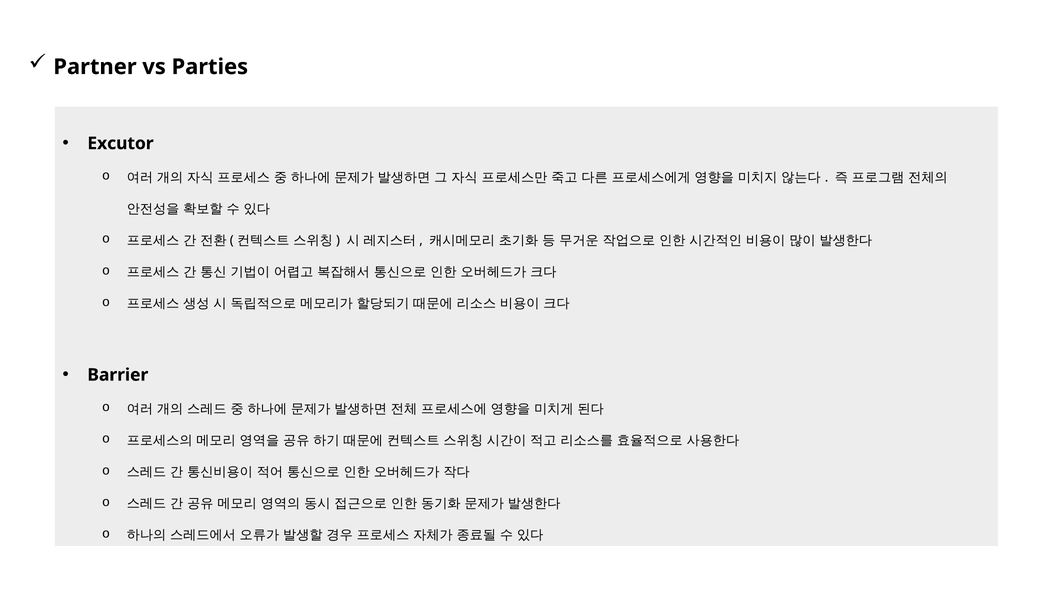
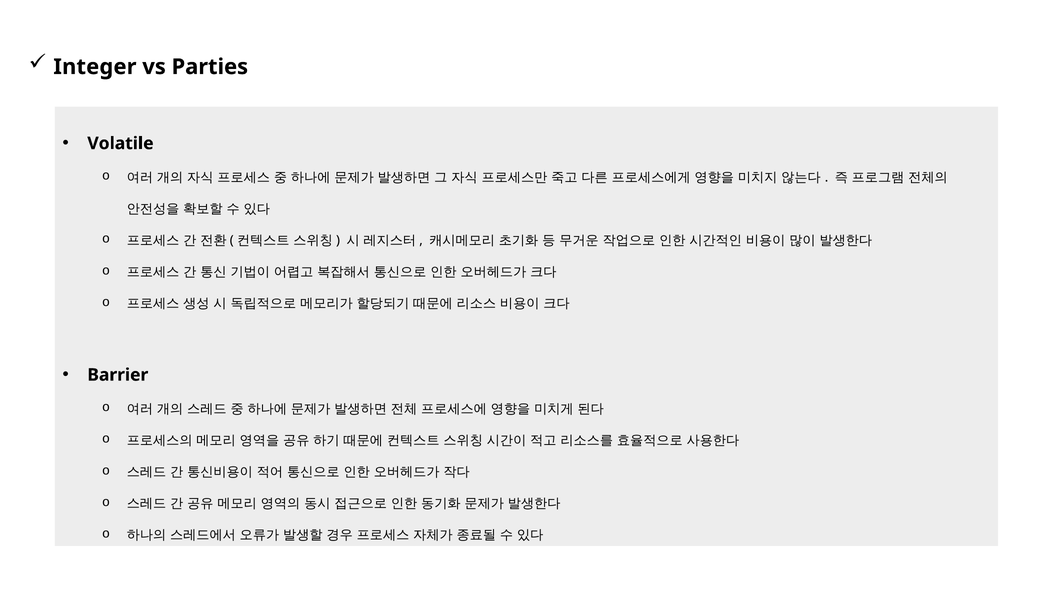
Partner: Partner -> Integer (95, 67)
Excutor: Excutor -> Volatile (120, 143)
